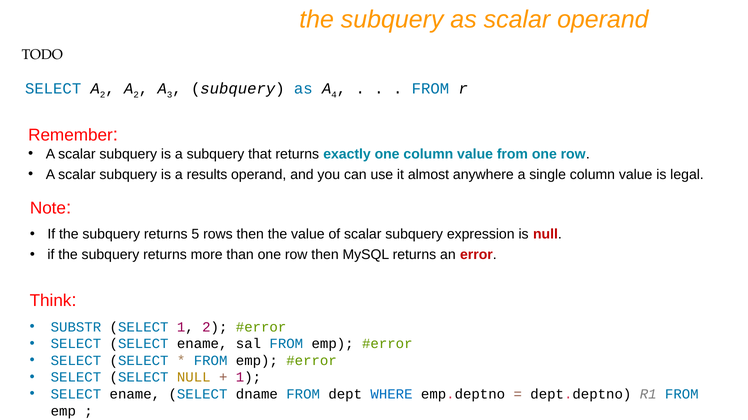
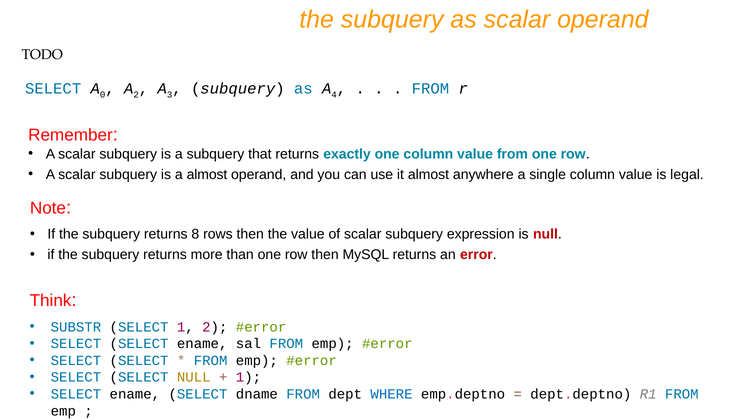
SELECT A 2: 2 -> 0 (103, 95)
a results: results -> almost (207, 175)
5: 5 -> 8 (195, 235)
